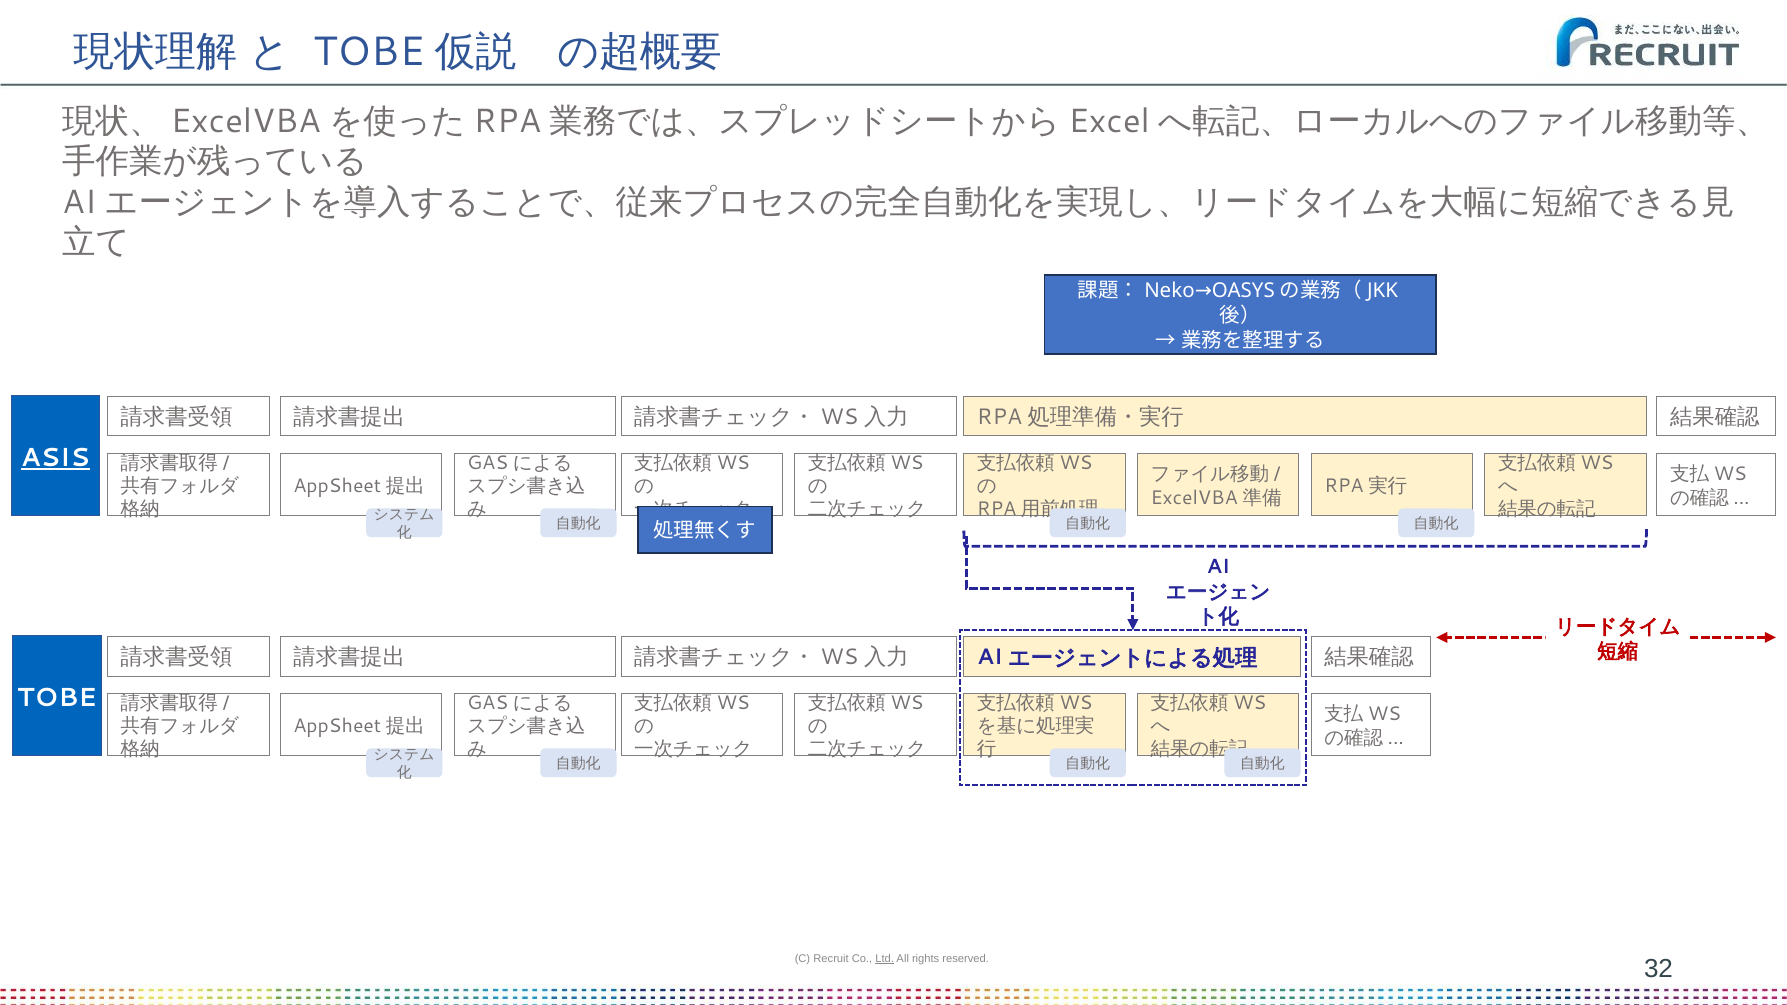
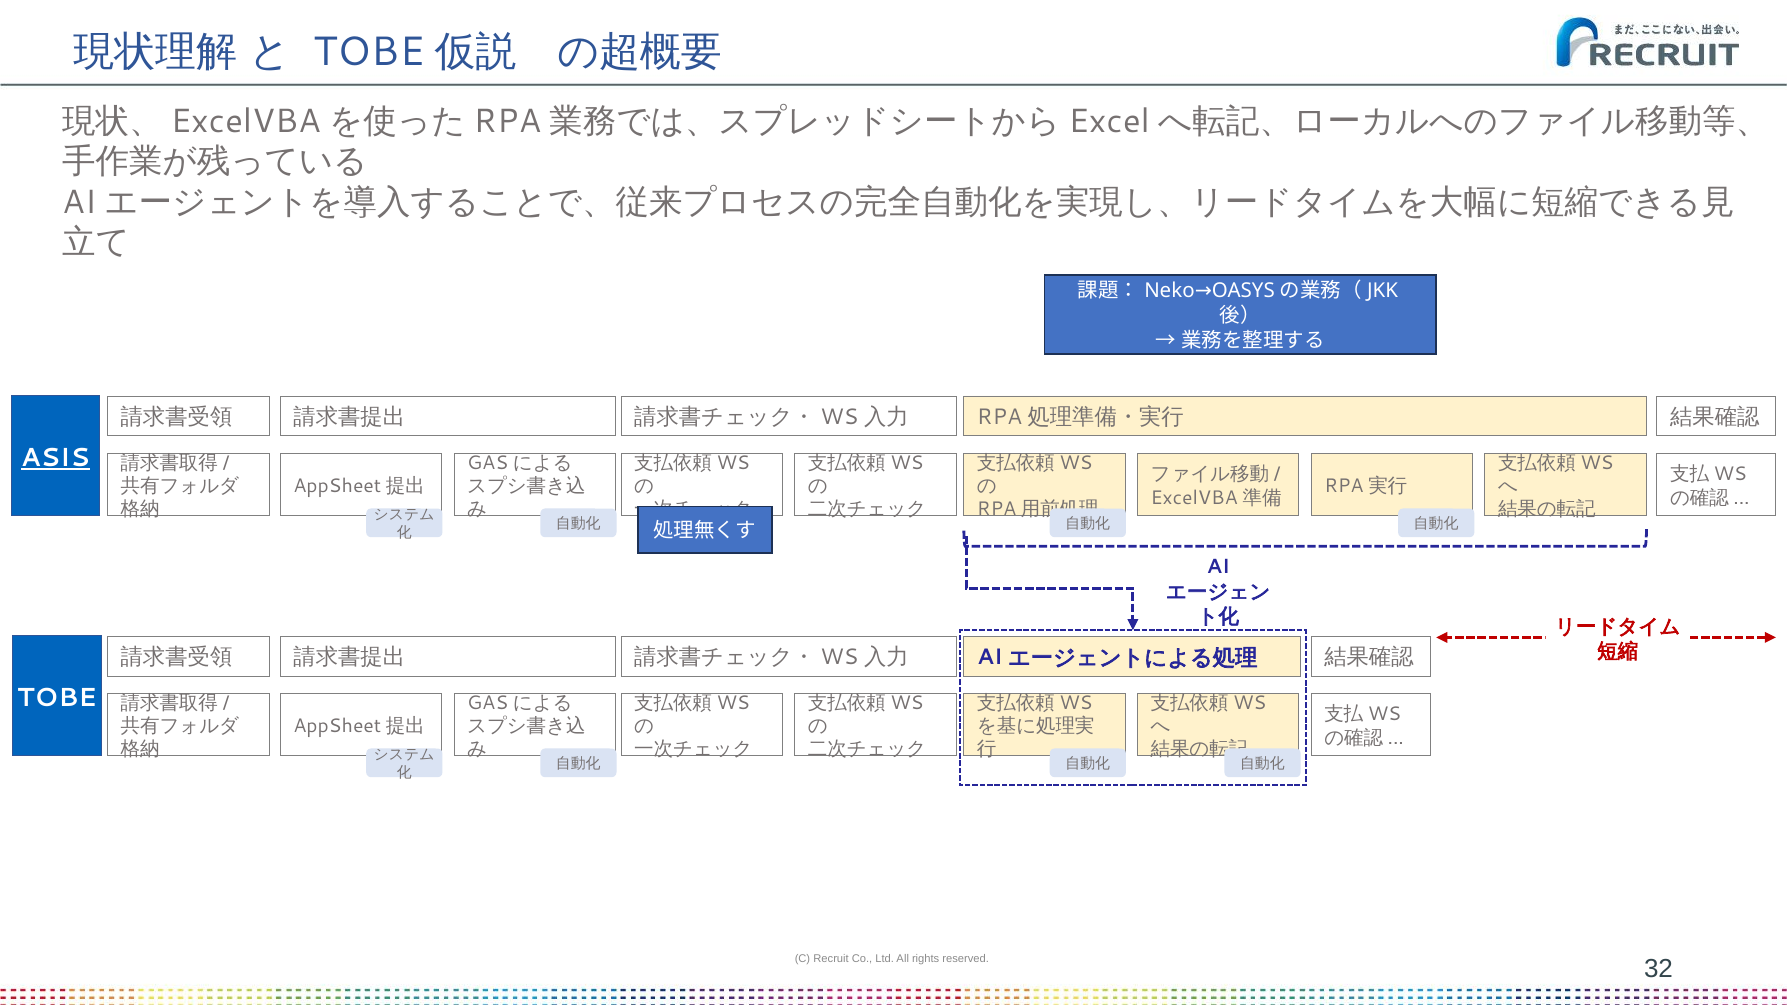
Ltd underline: present -> none (885, 959)
